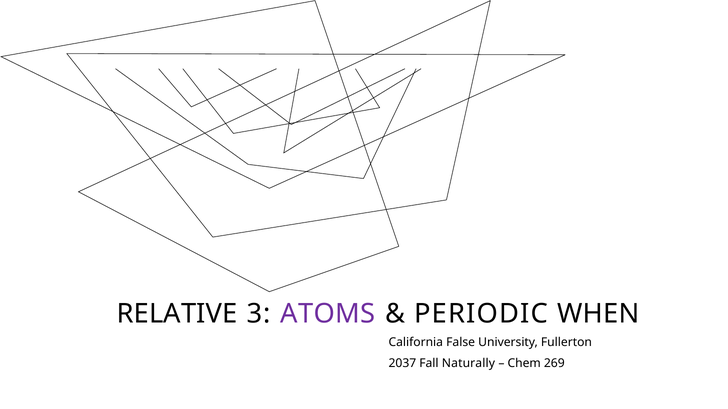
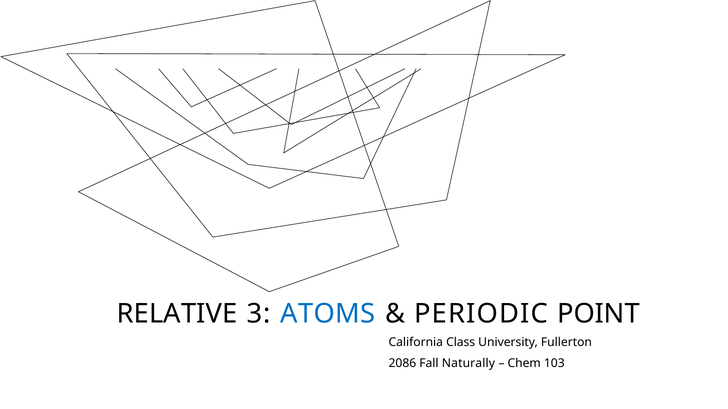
ATOMS colour: purple -> blue (328, 314)
WHEN: WHEN -> POINT (598, 314)
False: False -> Class (461, 343)
2037: 2037 -> 2086 (402, 363)
269: 269 -> 103 (554, 363)
